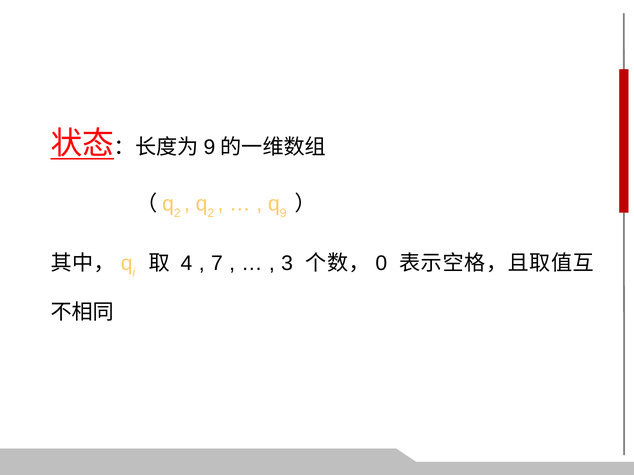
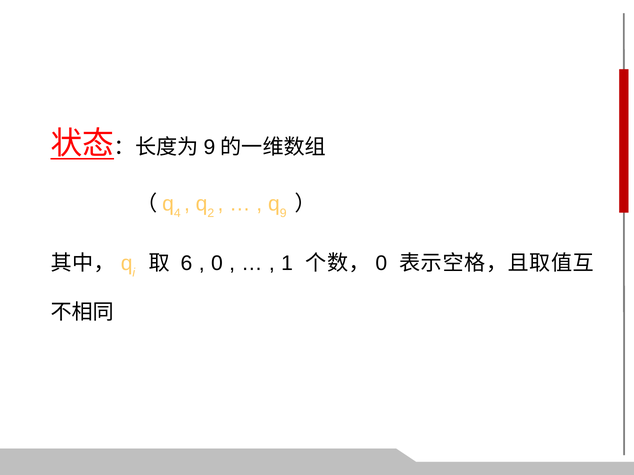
2: 2 -> 4 (177, 214)
4: 4 -> 6 (186, 264)
7: 7 -> 0 (217, 264)
3: 3 -> 1 (287, 264)
